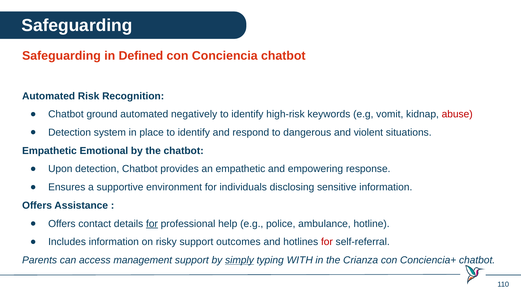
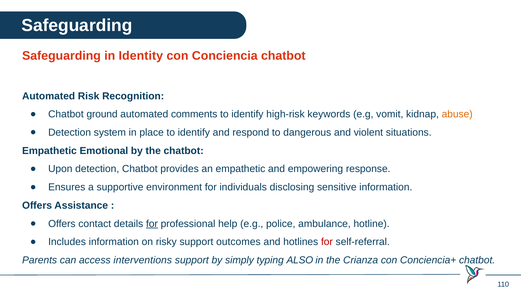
Defined: Defined -> Identity (141, 56)
negatively: negatively -> comments (194, 114)
abuse colour: red -> orange (457, 114)
management: management -> interventions (143, 260)
simply underline: present -> none (239, 260)
WITH: WITH -> ALSO (300, 260)
